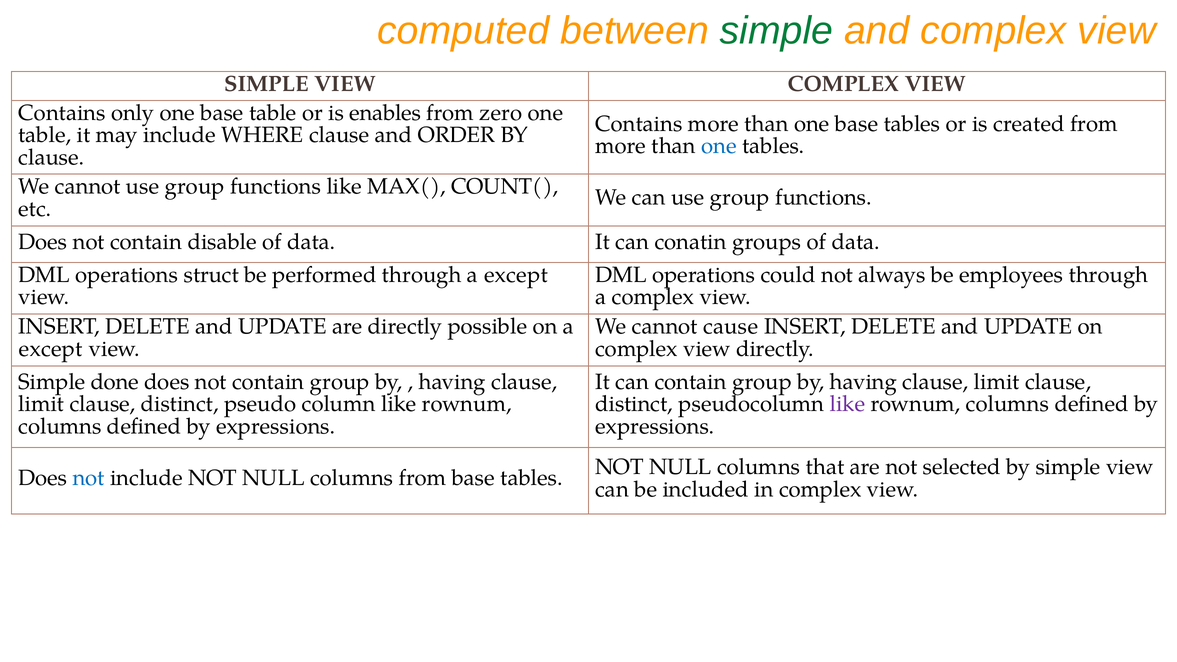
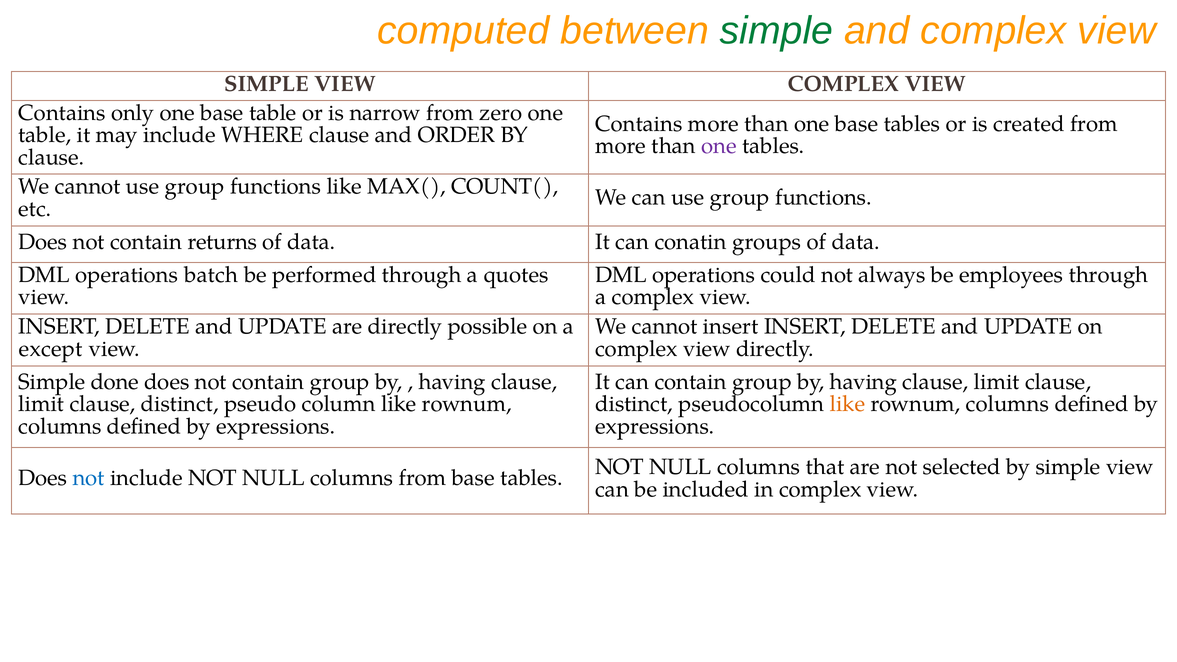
enables: enables -> narrow (385, 113)
one colour: blue -> purple (719, 146)
disable: disable -> returns (222, 242)
struct: struct -> batch (211, 275)
through a except: except -> quotes (516, 275)
cannot cause: cause -> insert (731, 327)
like colour: purple -> orange (847, 404)
